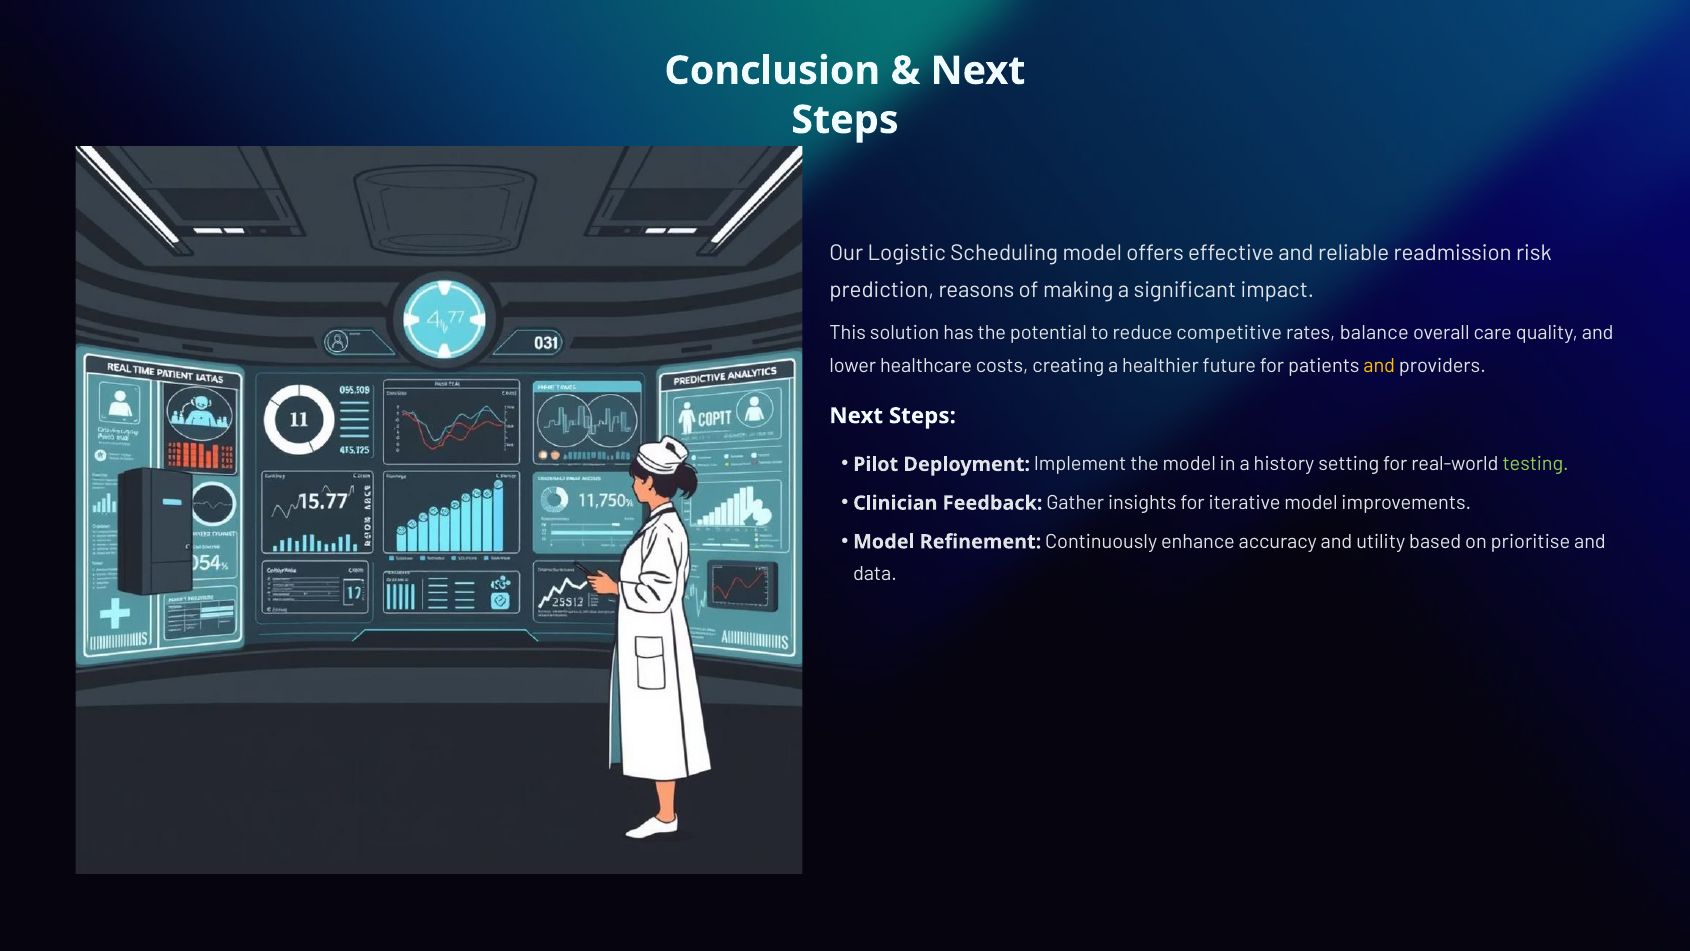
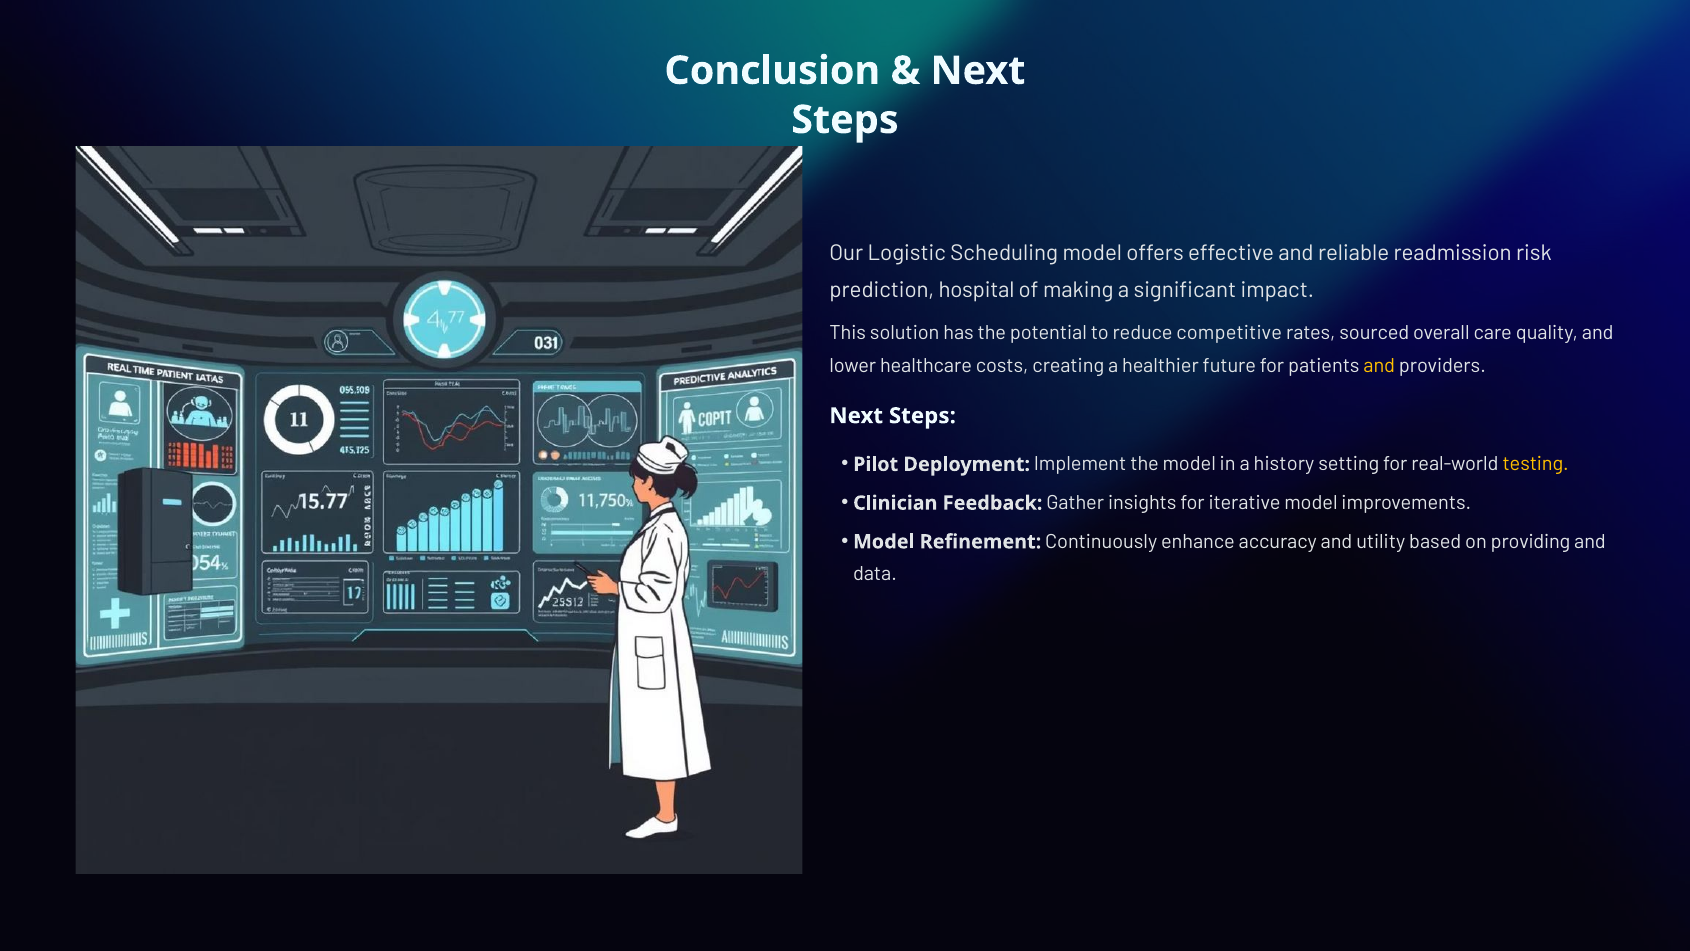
reasons: reasons -> hospital (976, 290)
balance: balance -> sourced (1374, 333)
testing colour: light green -> yellow (1536, 464)
prioritise: prioritise -> providing (1531, 542)
